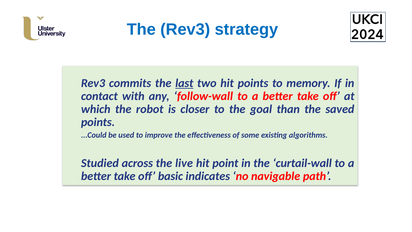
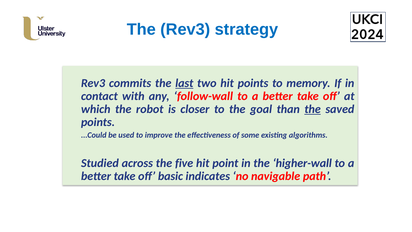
the underline: none -> present (313, 109)
live: live -> five (184, 163)
curtail-wall: curtail-wall -> higher-wall (302, 163)
